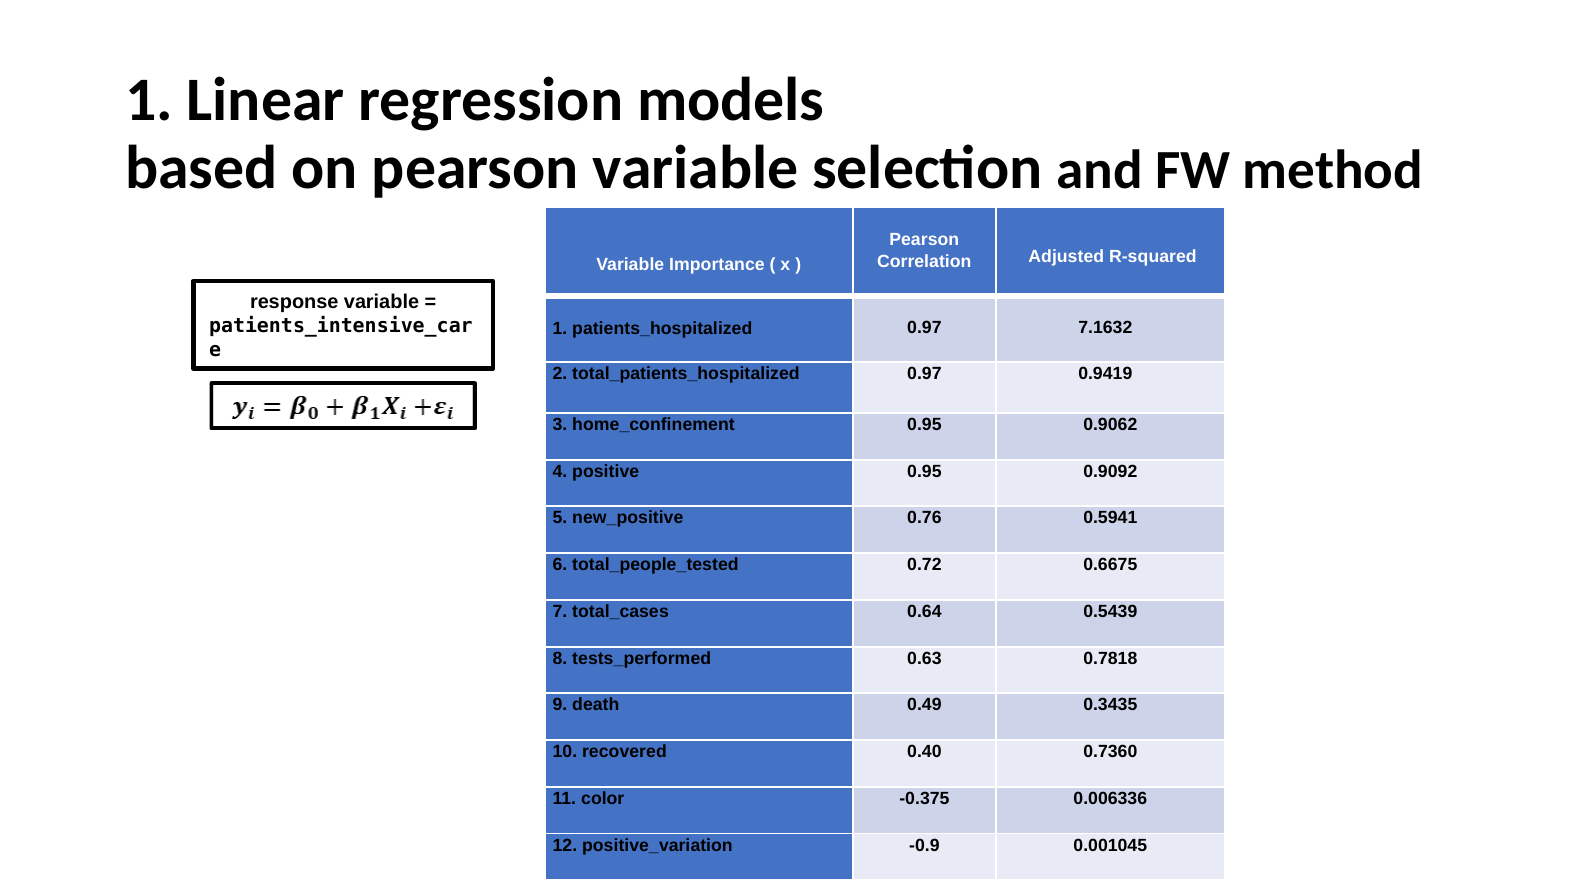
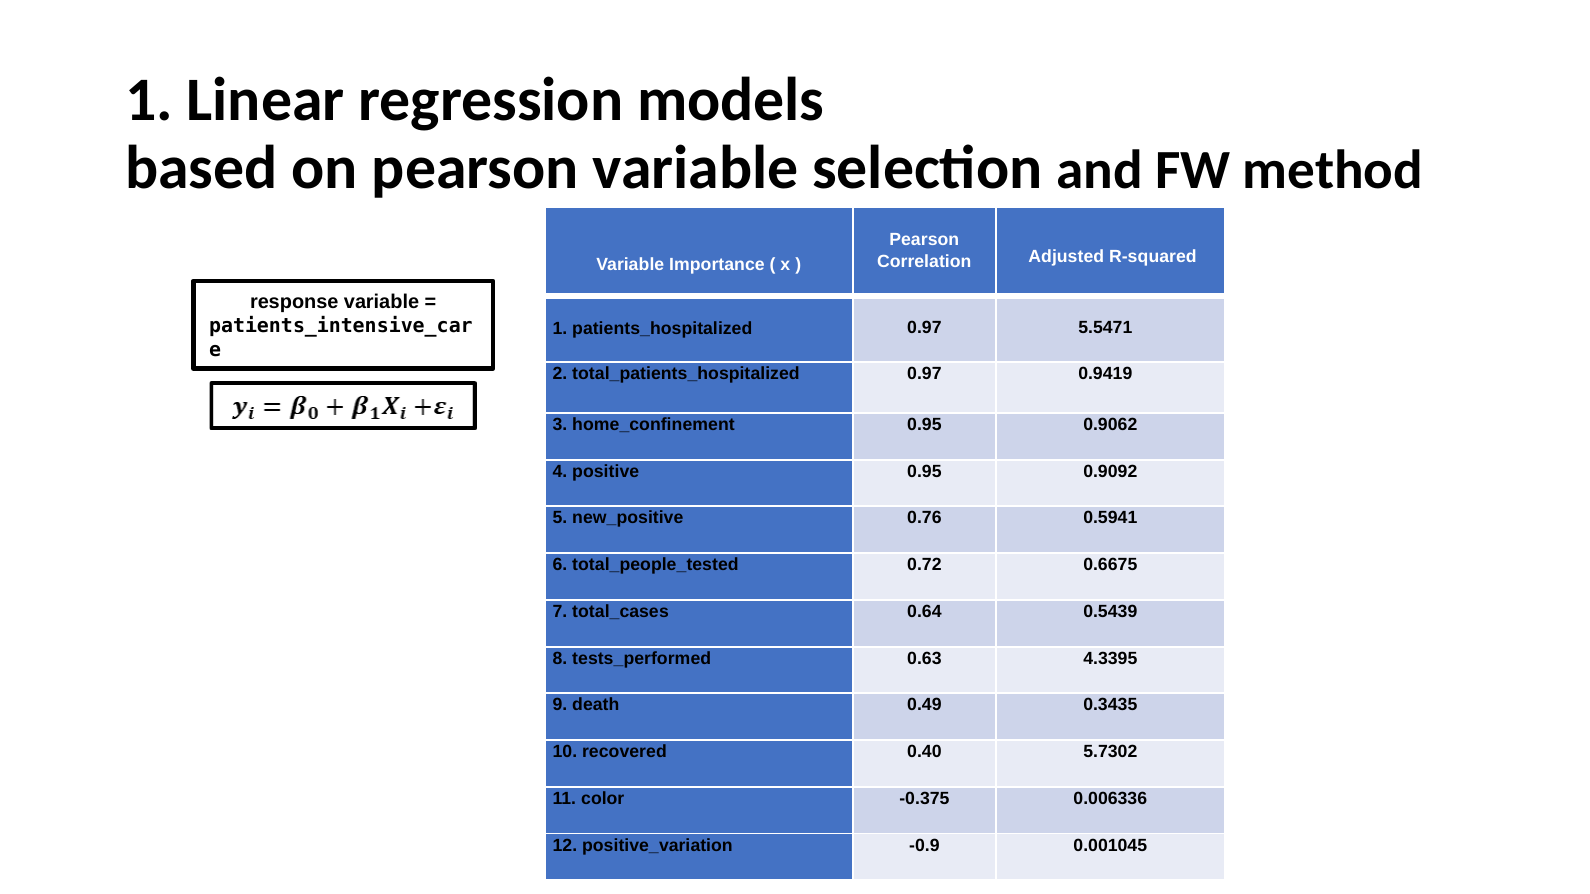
7.1632: 7.1632 -> 5.5471 (1105, 328)
0.7818: 0.7818 -> 4.3395 (1110, 659)
0.7360: 0.7360 -> 5.7302 (1110, 752)
